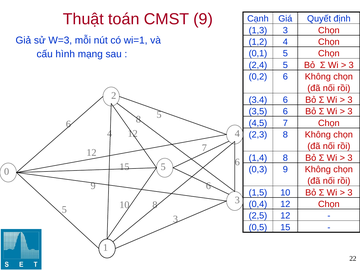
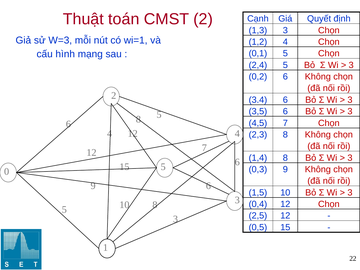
CMST 9: 9 -> 2 (203, 19)
